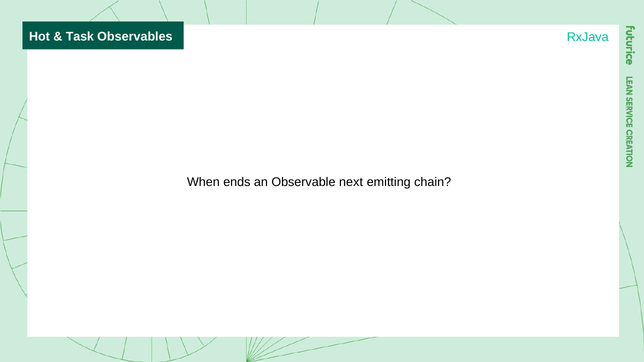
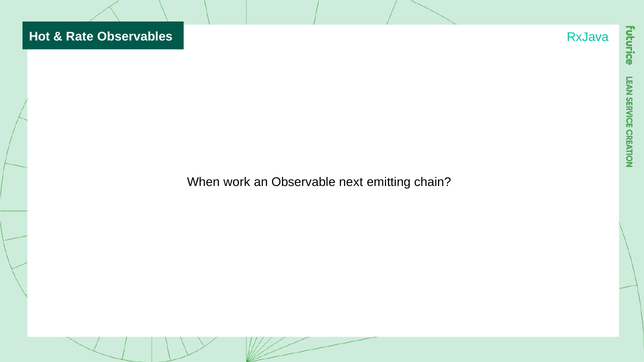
Task: Task -> Rate (80, 36)
ends: ends -> work (237, 182)
